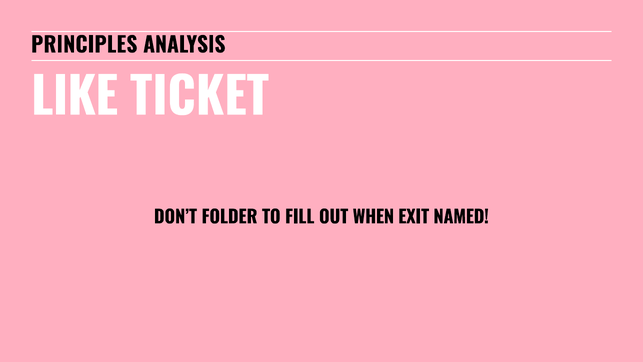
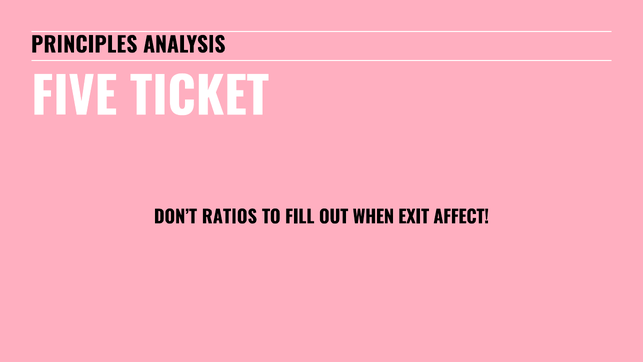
LIKE: LIKE -> FIVE (74, 98)
FOLDER: FOLDER -> RATIOS (229, 217)
NAMED: NAMED -> AFFECT (461, 217)
